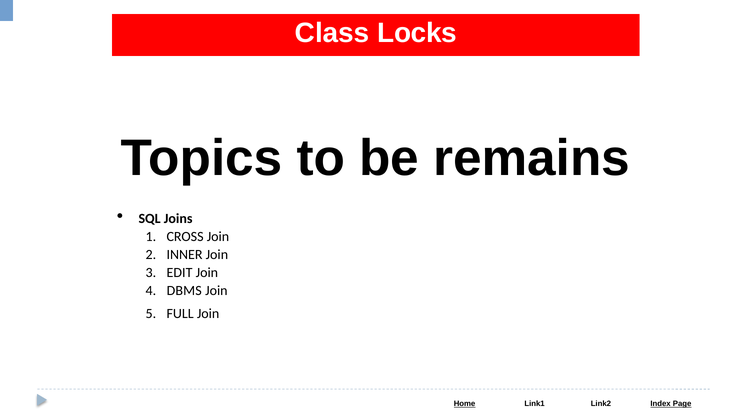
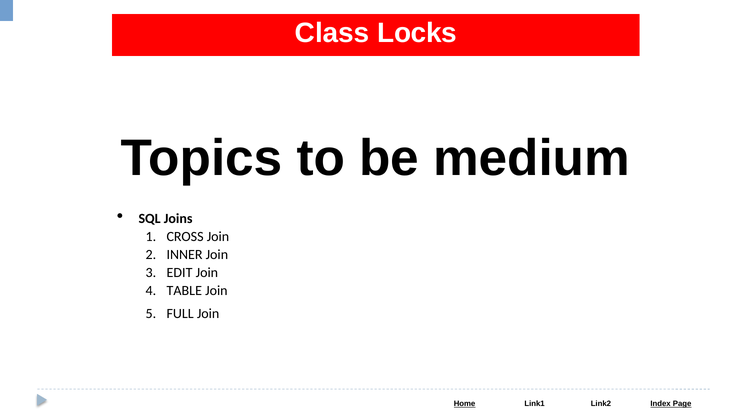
remains: remains -> medium (532, 159)
DBMS: DBMS -> TABLE (184, 291)
